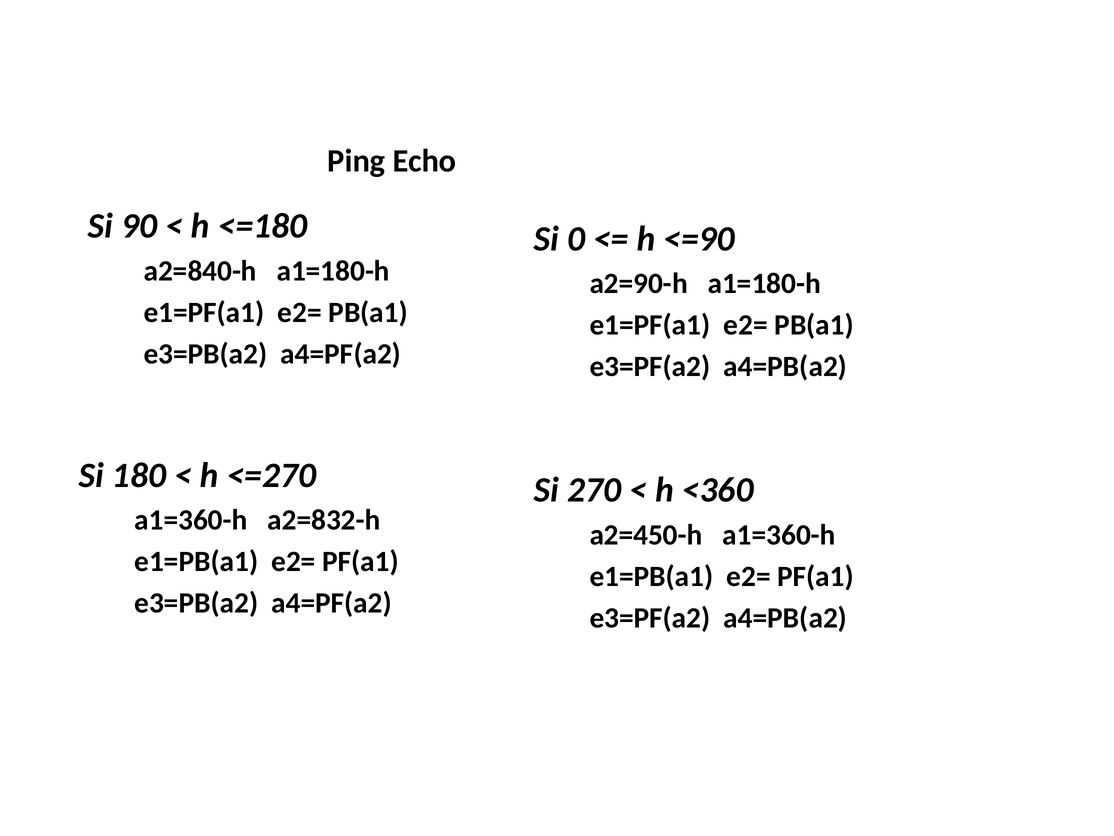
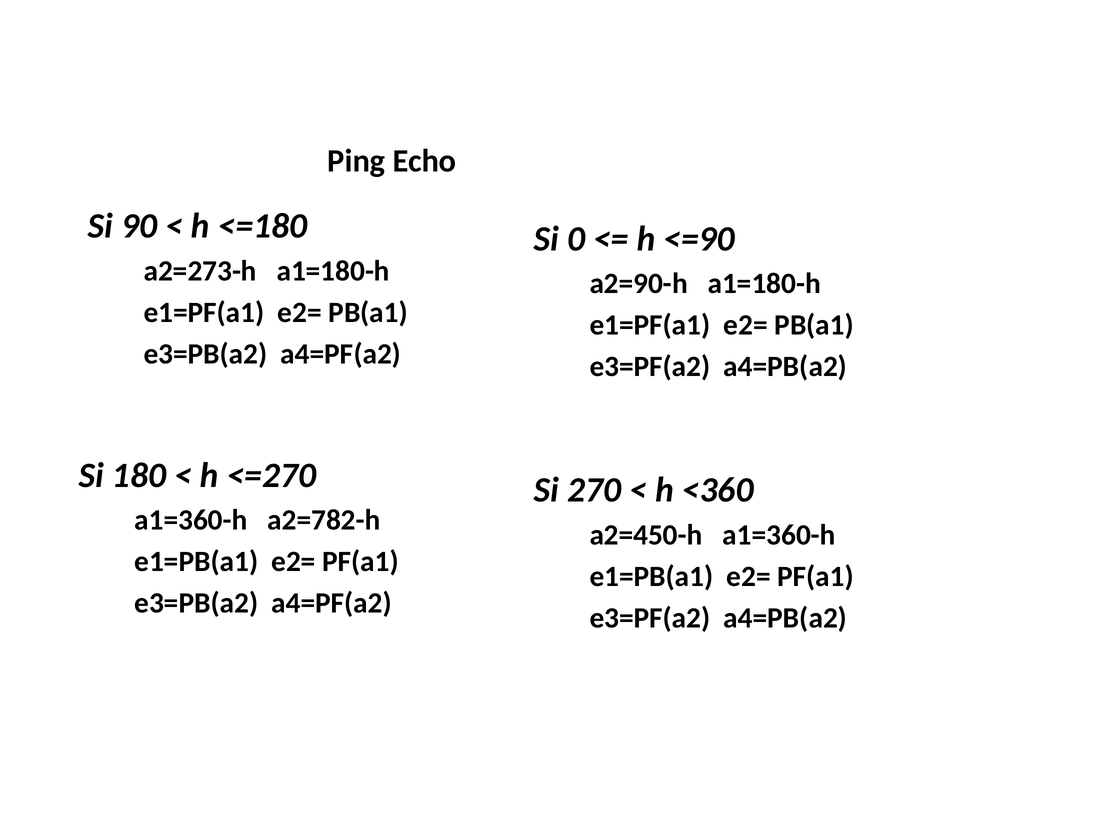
a2=840-h: a2=840-h -> a2=273-h (200, 271)
a2=832-h: a2=832-h -> a2=782-h (324, 520)
